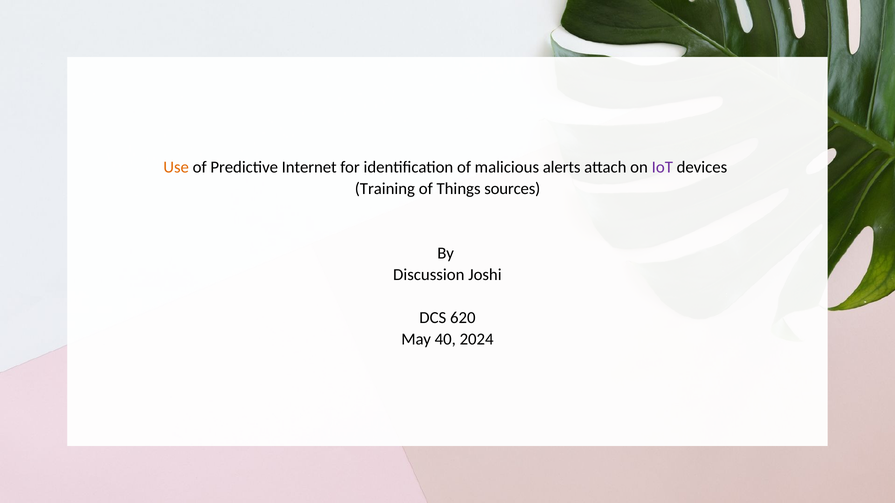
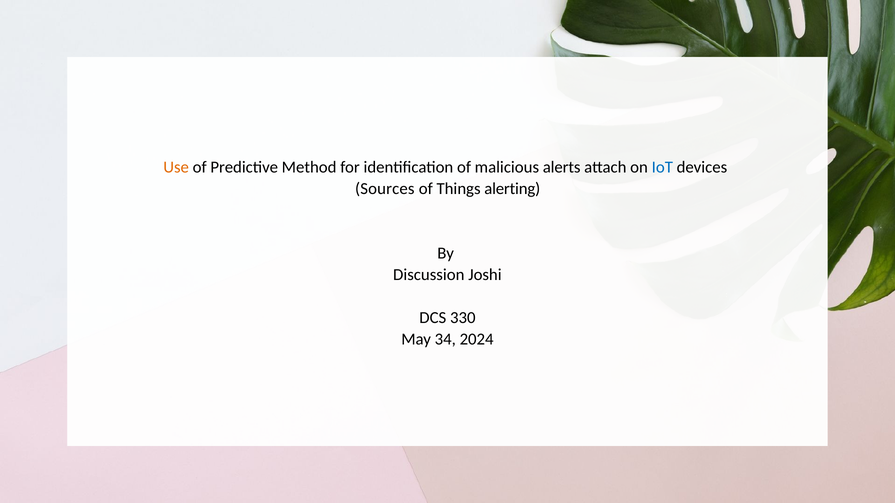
Internet: Internet -> Method (309, 167)
IoT colour: purple -> blue (662, 167)
Training: Training -> Sources (385, 189)
sources: sources -> alerting (512, 189)
620: 620 -> 330 (463, 318)
40: 40 -> 34 (445, 340)
